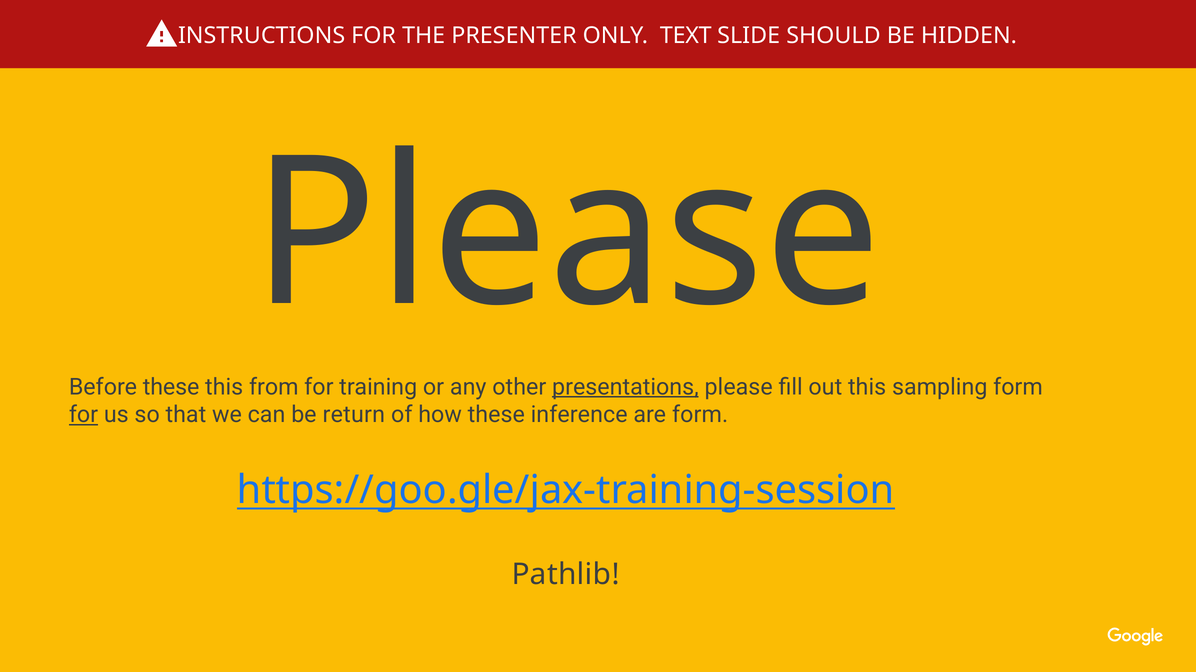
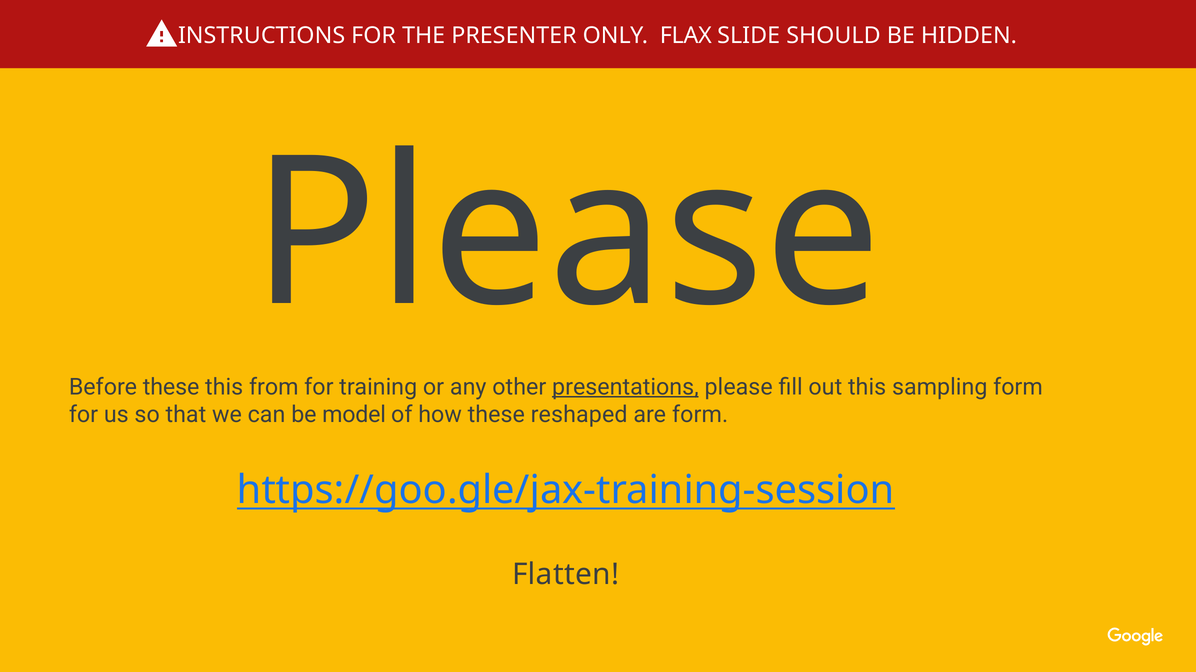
TEXT: TEXT -> FLAX (686, 36)
for underline: present -> none (83, 415)
return: return -> model (354, 415)
inference: inference -> reshaped (579, 415)
Pathlib: Pathlib -> Flatten (566, 575)
